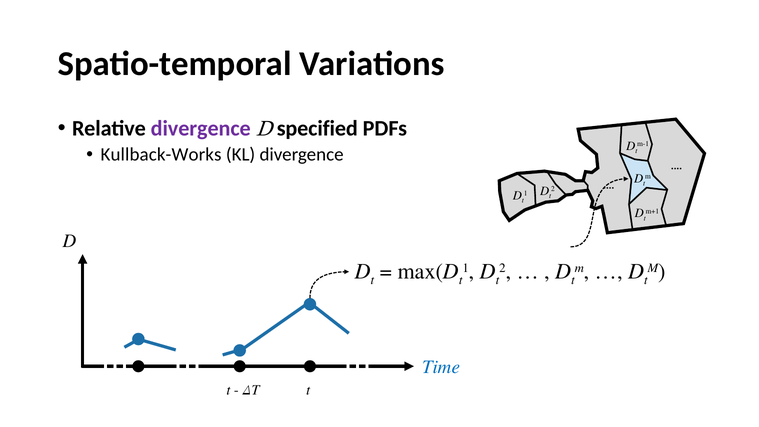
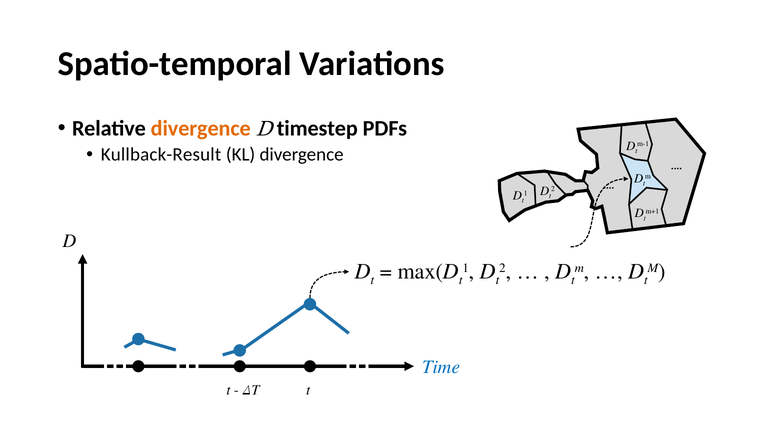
divergence colour: purple -> orange (201, 128)
specified: specified -> timestep (317, 128)
Kullback-Works: Kullback-Works -> Kullback-Result (161, 154)
